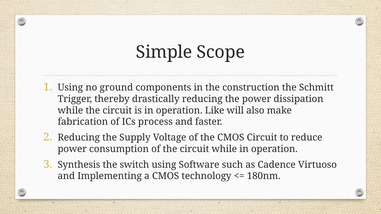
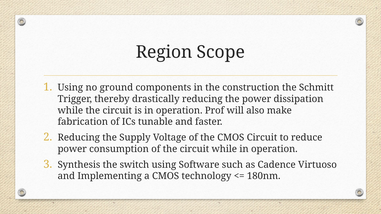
Simple: Simple -> Region (164, 52)
Like: Like -> Prof (215, 111)
process: process -> tunable (155, 122)
